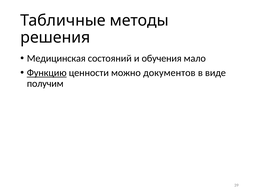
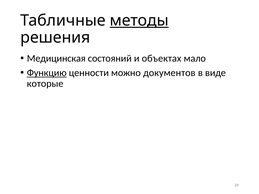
методы underline: none -> present (139, 20)
обучения: обучения -> объектах (162, 58)
получим: получим -> которые (45, 84)
